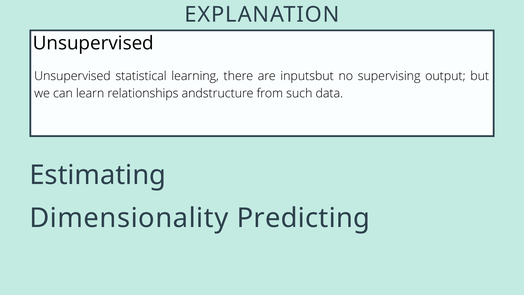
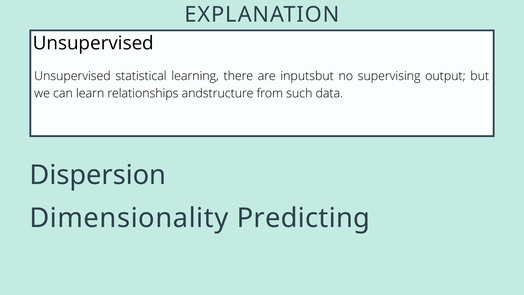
Estimating: Estimating -> Dispersion (98, 175)
